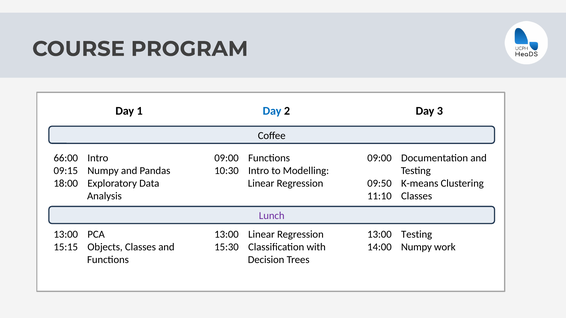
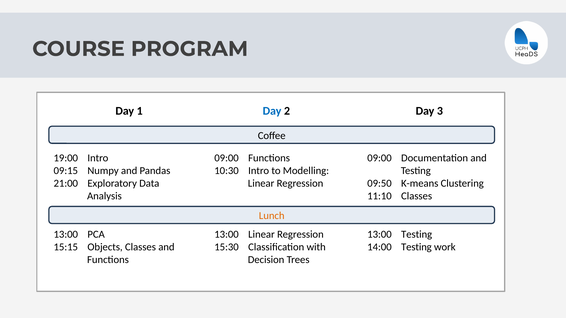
66:00: 66:00 -> 19:00 (66, 158)
18:00: 18:00 -> 21:00 (66, 184)
Lunch colour: purple -> orange (272, 216)
14:00 Numpy: Numpy -> Testing (416, 247)
